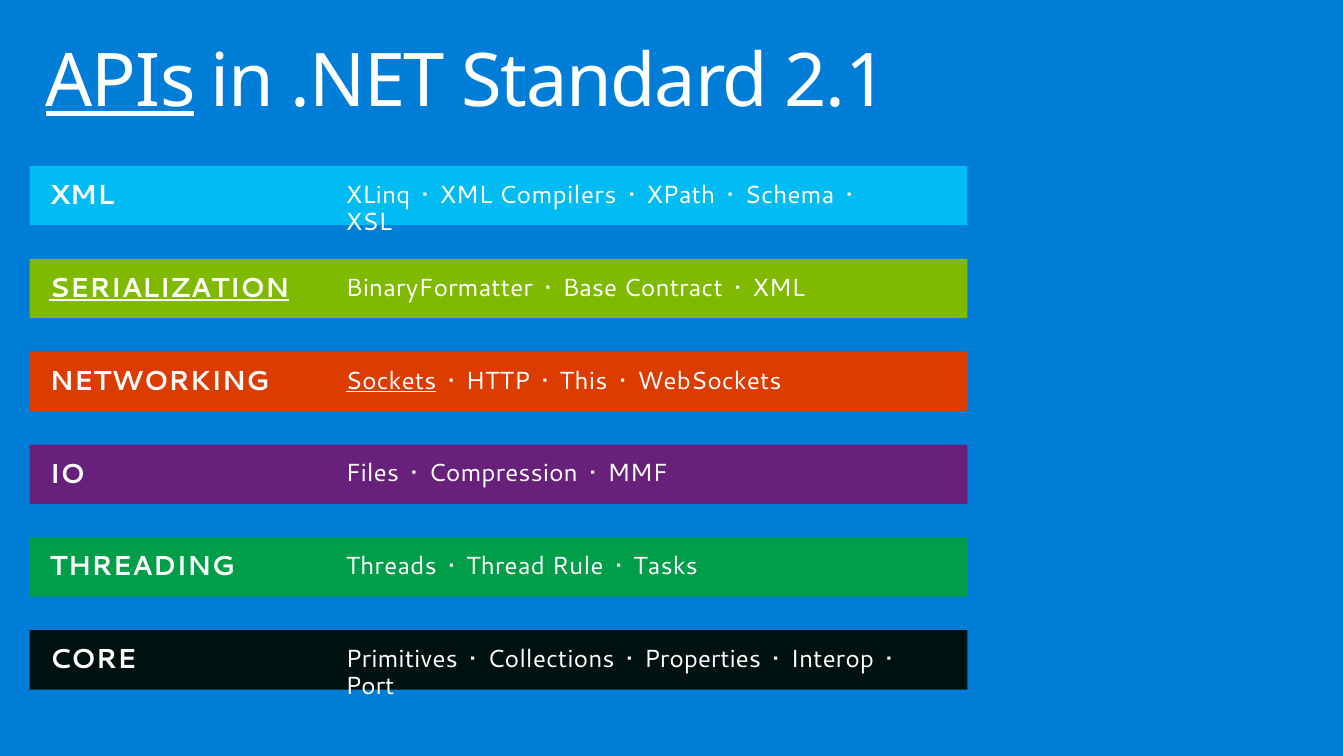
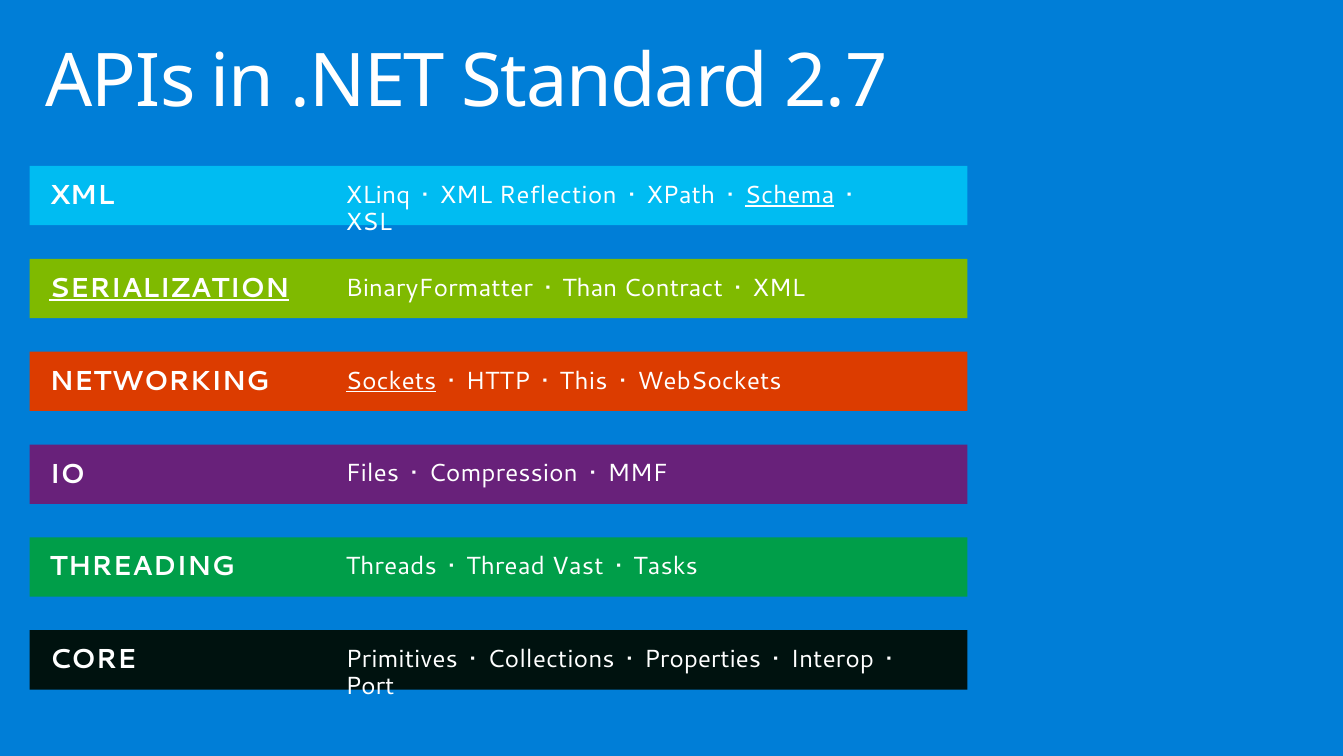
APIs underline: present -> none (120, 82)
2.1: 2.1 -> 2.7 (836, 82)
Compilers: Compilers -> Reflection (558, 195)
Schema underline: none -> present (790, 195)
Base: Base -> Than (590, 288)
Rule: Rule -> Vast (578, 566)
